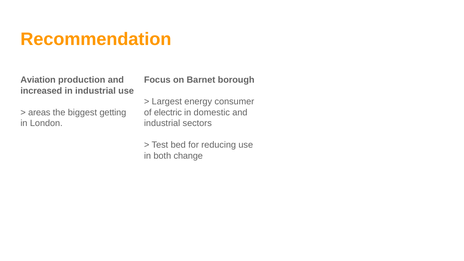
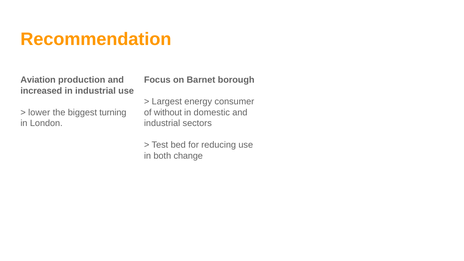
areas: areas -> lower (39, 112)
getting: getting -> turning (113, 112)
electric: electric -> without (168, 112)
